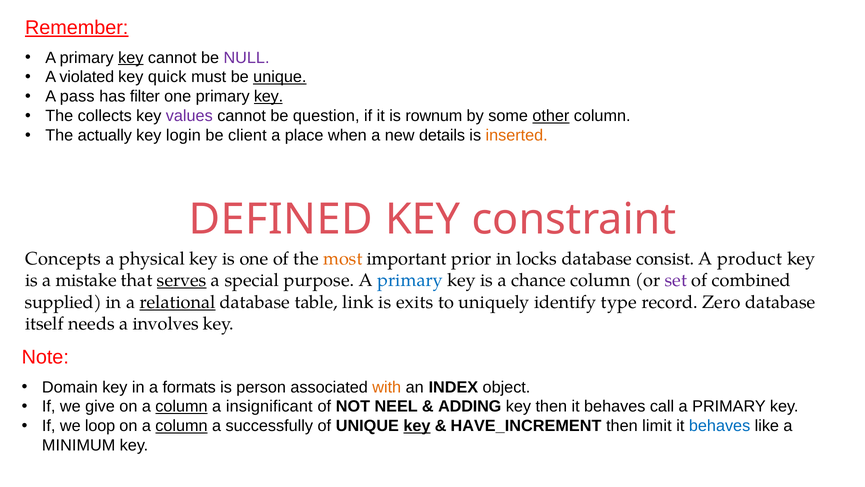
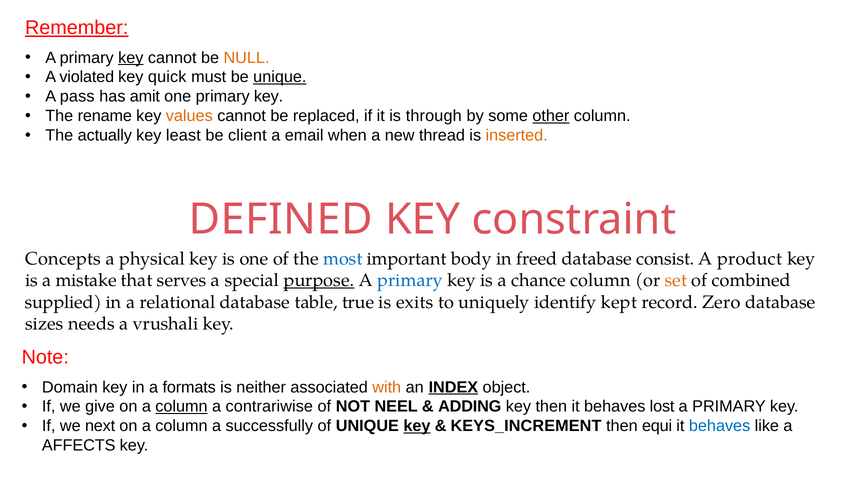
NULL colour: purple -> orange (247, 58)
filter: filter -> amit (145, 97)
key underline: present -> none (269, 97)
collects: collects -> rename (105, 116)
values colour: purple -> orange (189, 116)
question: question -> replaced (326, 116)
rownum: rownum -> through (434, 116)
login: login -> least (183, 135)
place: place -> email (304, 135)
details: details -> thread (442, 135)
most colour: orange -> blue (343, 259)
prior: prior -> body (471, 259)
locks: locks -> freed (537, 259)
serves underline: present -> none (182, 280)
purpose underline: none -> present (319, 280)
set colour: purple -> orange (676, 280)
relational underline: present -> none (177, 302)
link: link -> true (358, 302)
type: type -> kept (619, 302)
itself: itself -> sizes (44, 323)
involves: involves -> vrushali (166, 323)
person: person -> neither (261, 387)
INDEX underline: none -> present (453, 387)
insignificant: insignificant -> contrariwise (269, 406)
call: call -> lost (662, 406)
loop: loop -> next (100, 426)
column underline: present -> none (181, 426)
HAVE_INCREMENT: HAVE_INCREMENT -> KEYS_INCREMENT (526, 426)
limit: limit -> equi (657, 426)
MINIMUM: MINIMUM -> AFFECTS (79, 445)
